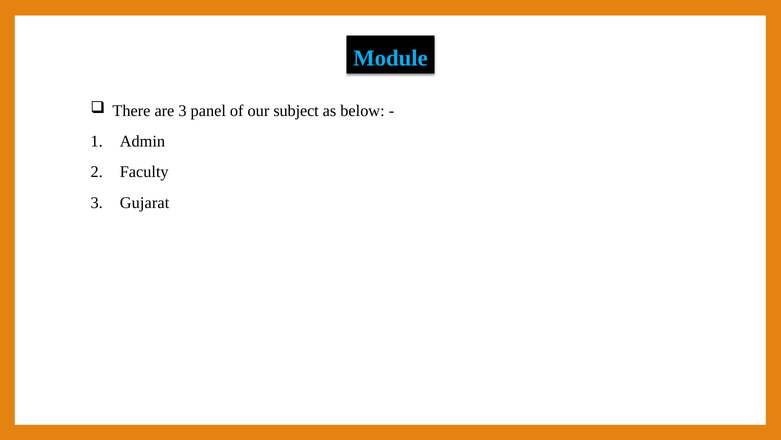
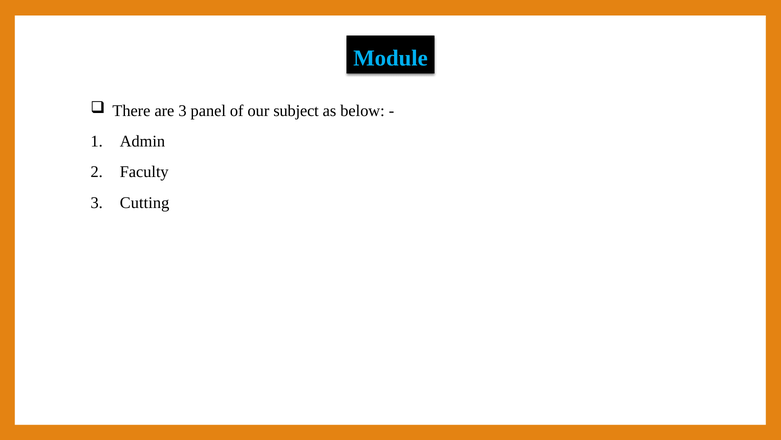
Gujarat: Gujarat -> Cutting (145, 202)
